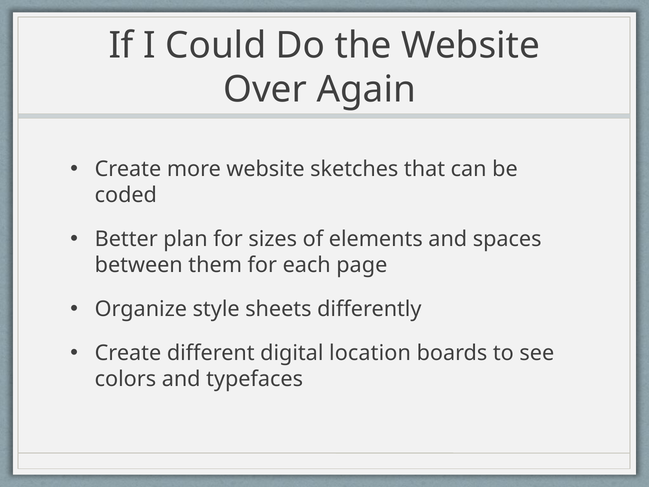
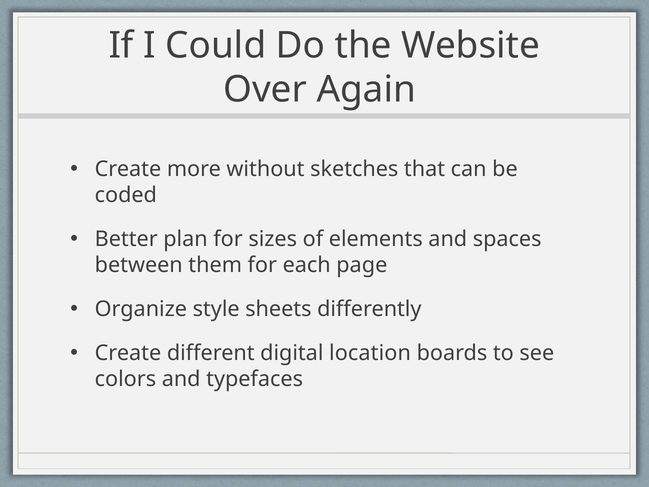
more website: website -> without (266, 169)
